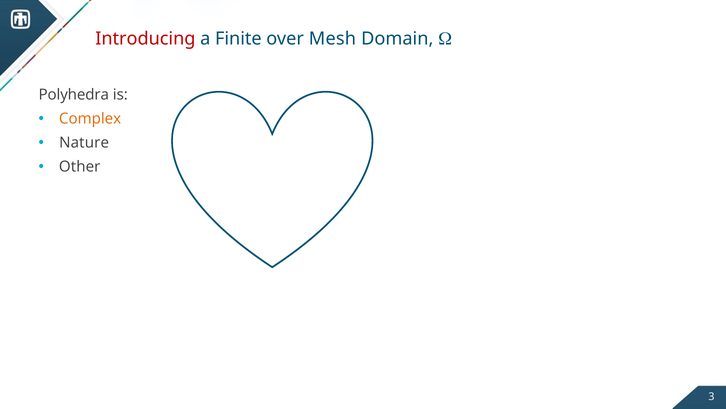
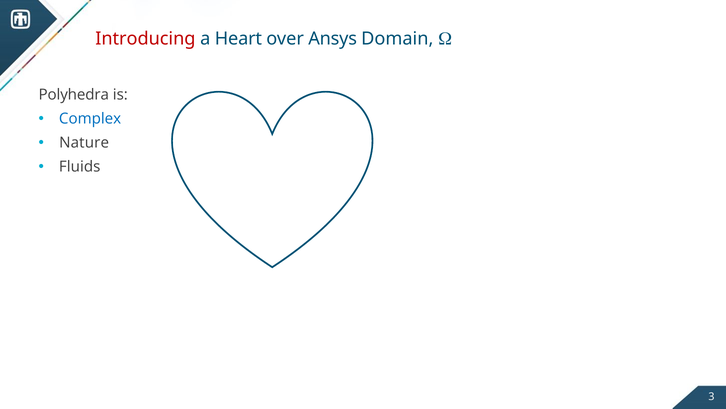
Finite: Finite -> Heart (238, 39)
Mesh: Mesh -> Ansys (333, 39)
Complex colour: orange -> blue (90, 119)
Other: Other -> Fluids (80, 166)
